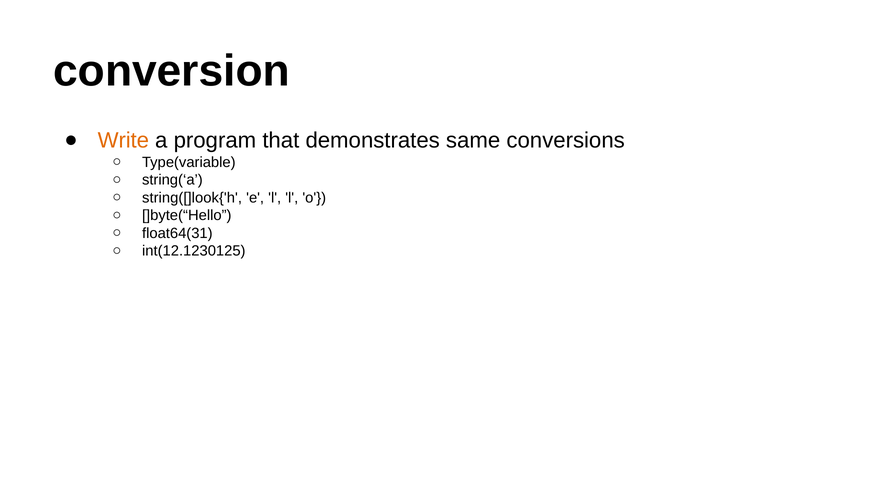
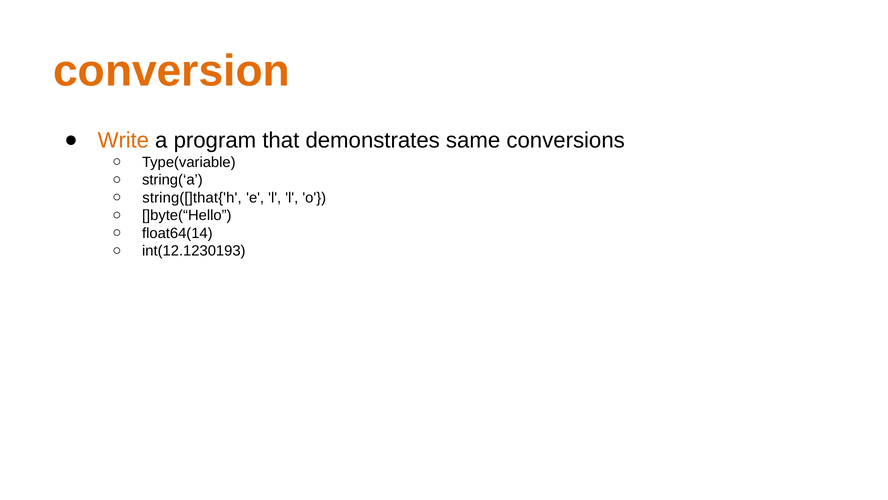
conversion colour: black -> orange (172, 71)
string([]look{'h: string([]look{'h -> string([]that{'h (192, 198)
float64(31: float64(31 -> float64(14 (177, 233)
int(12.1230125: int(12.1230125 -> int(12.1230193 (194, 251)
